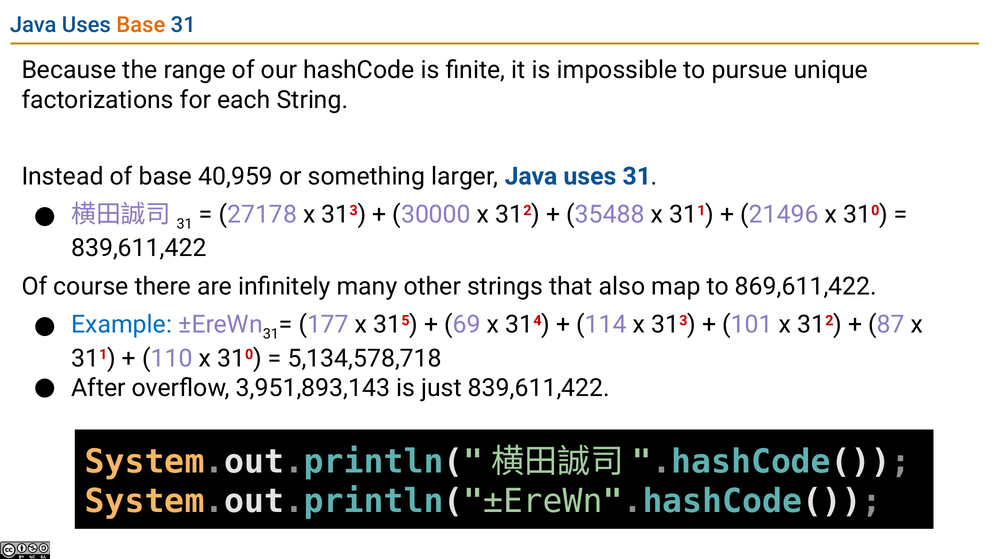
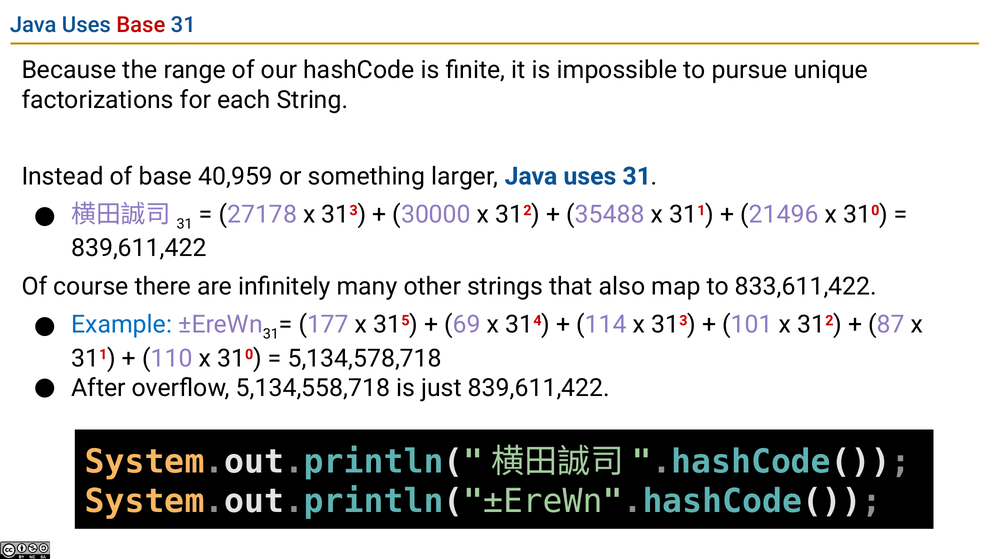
Base colour: orange -> red (141, 25)
869,611,422: 869,611,422 -> 833,611,422 (806, 286)
3,951,893,143: 3,951,893,143 -> 5,134,558,718 (313, 388)
